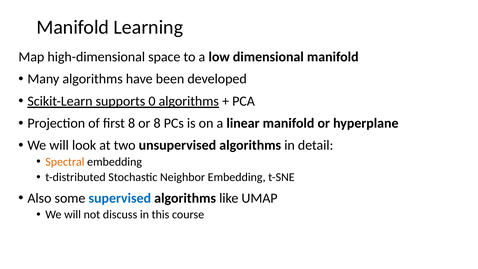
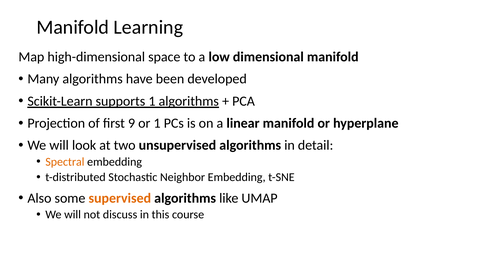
supports 0: 0 -> 1 (152, 101)
first 8: 8 -> 9 (132, 123)
or 8: 8 -> 1 (157, 123)
supervised colour: blue -> orange (120, 198)
